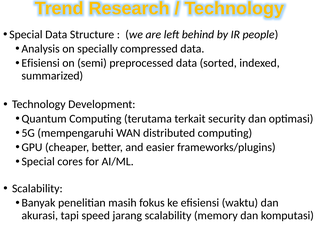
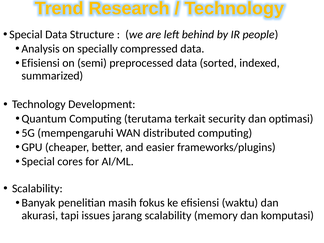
speed: speed -> issues (96, 216)
